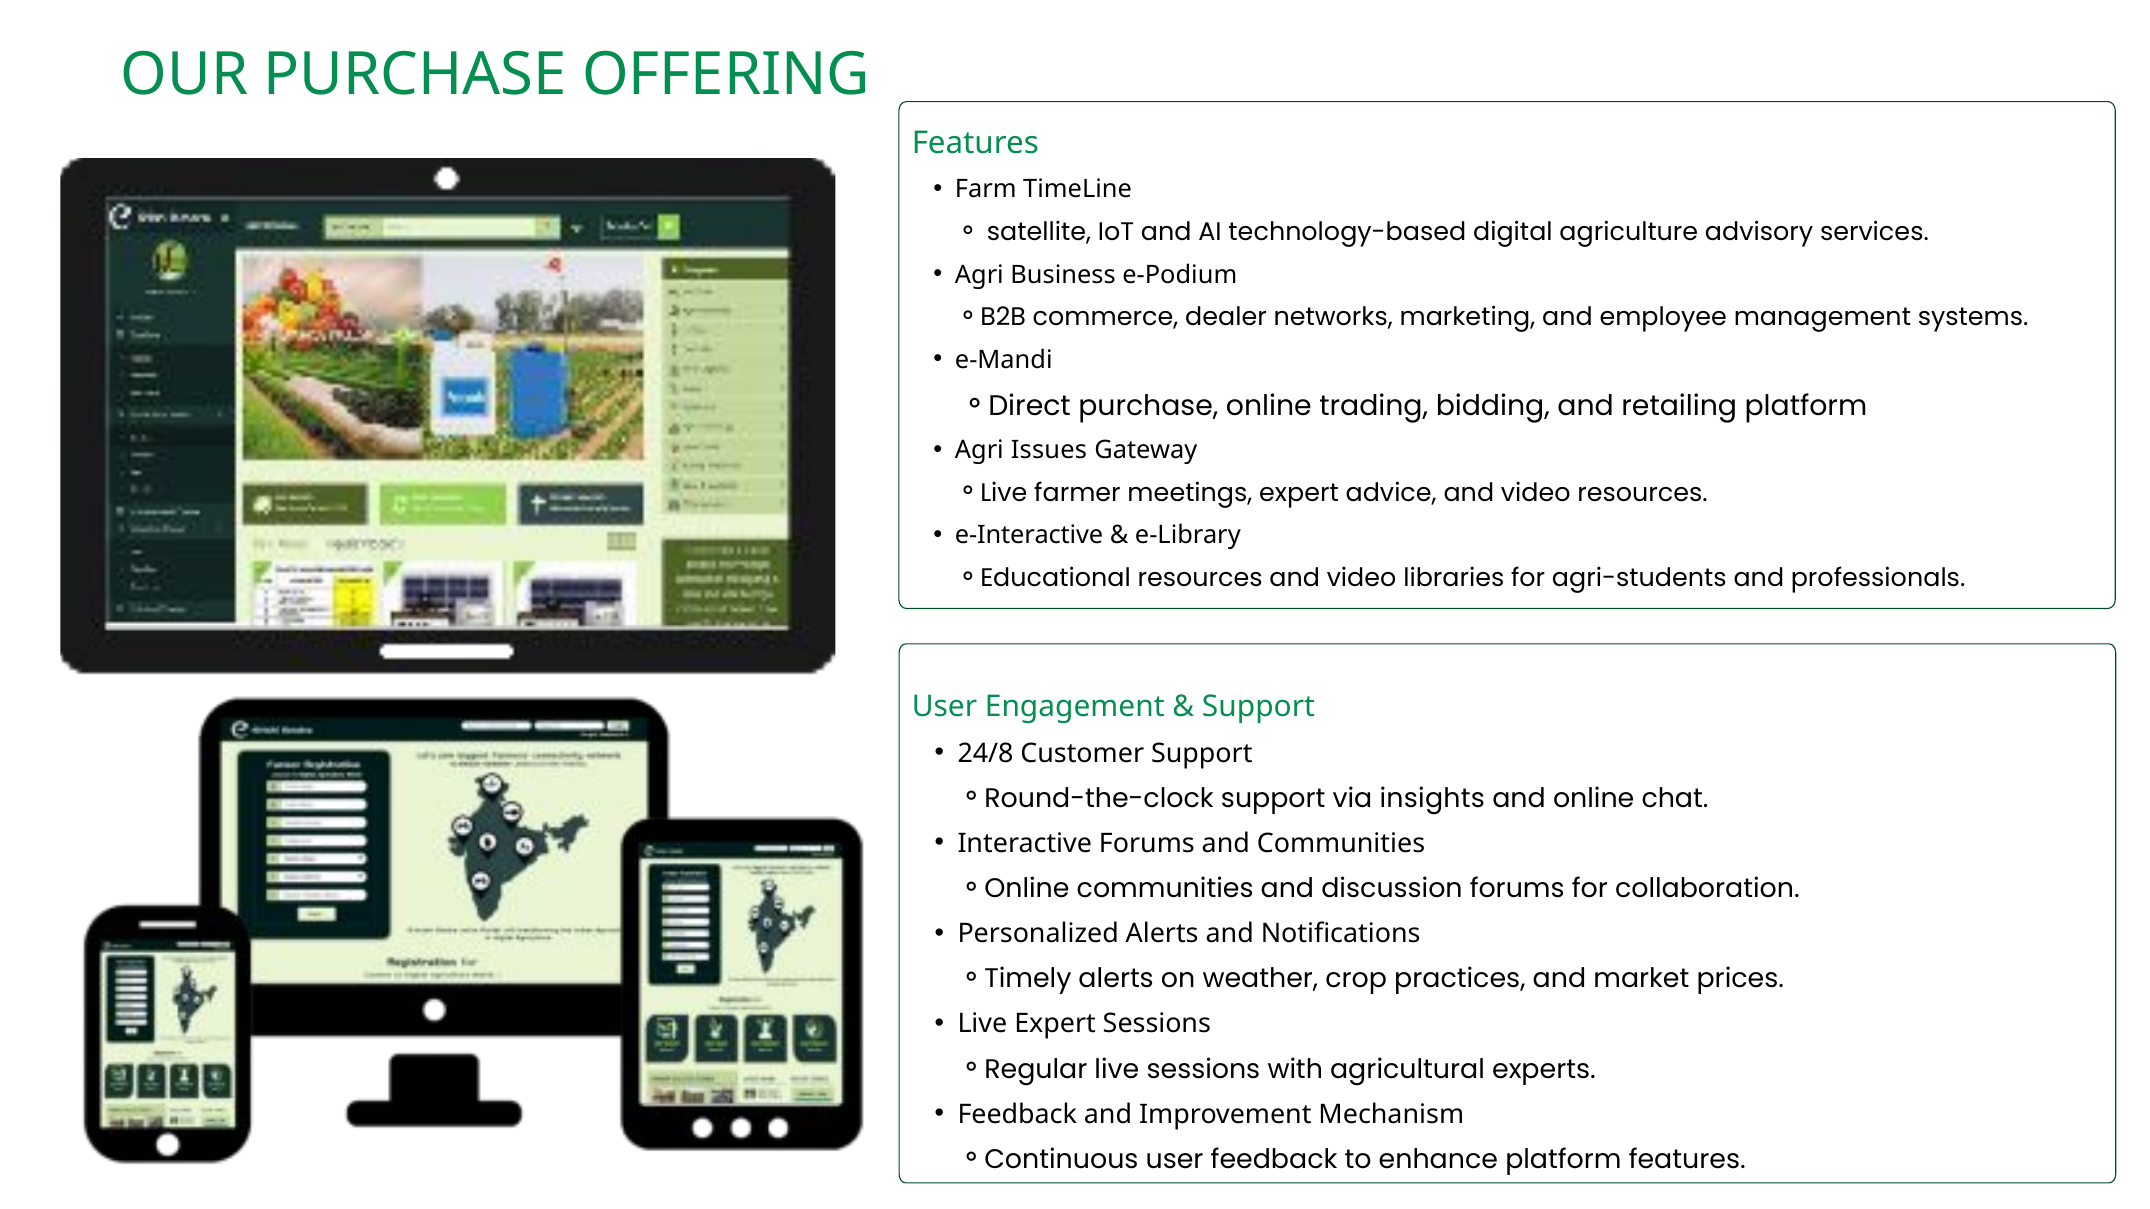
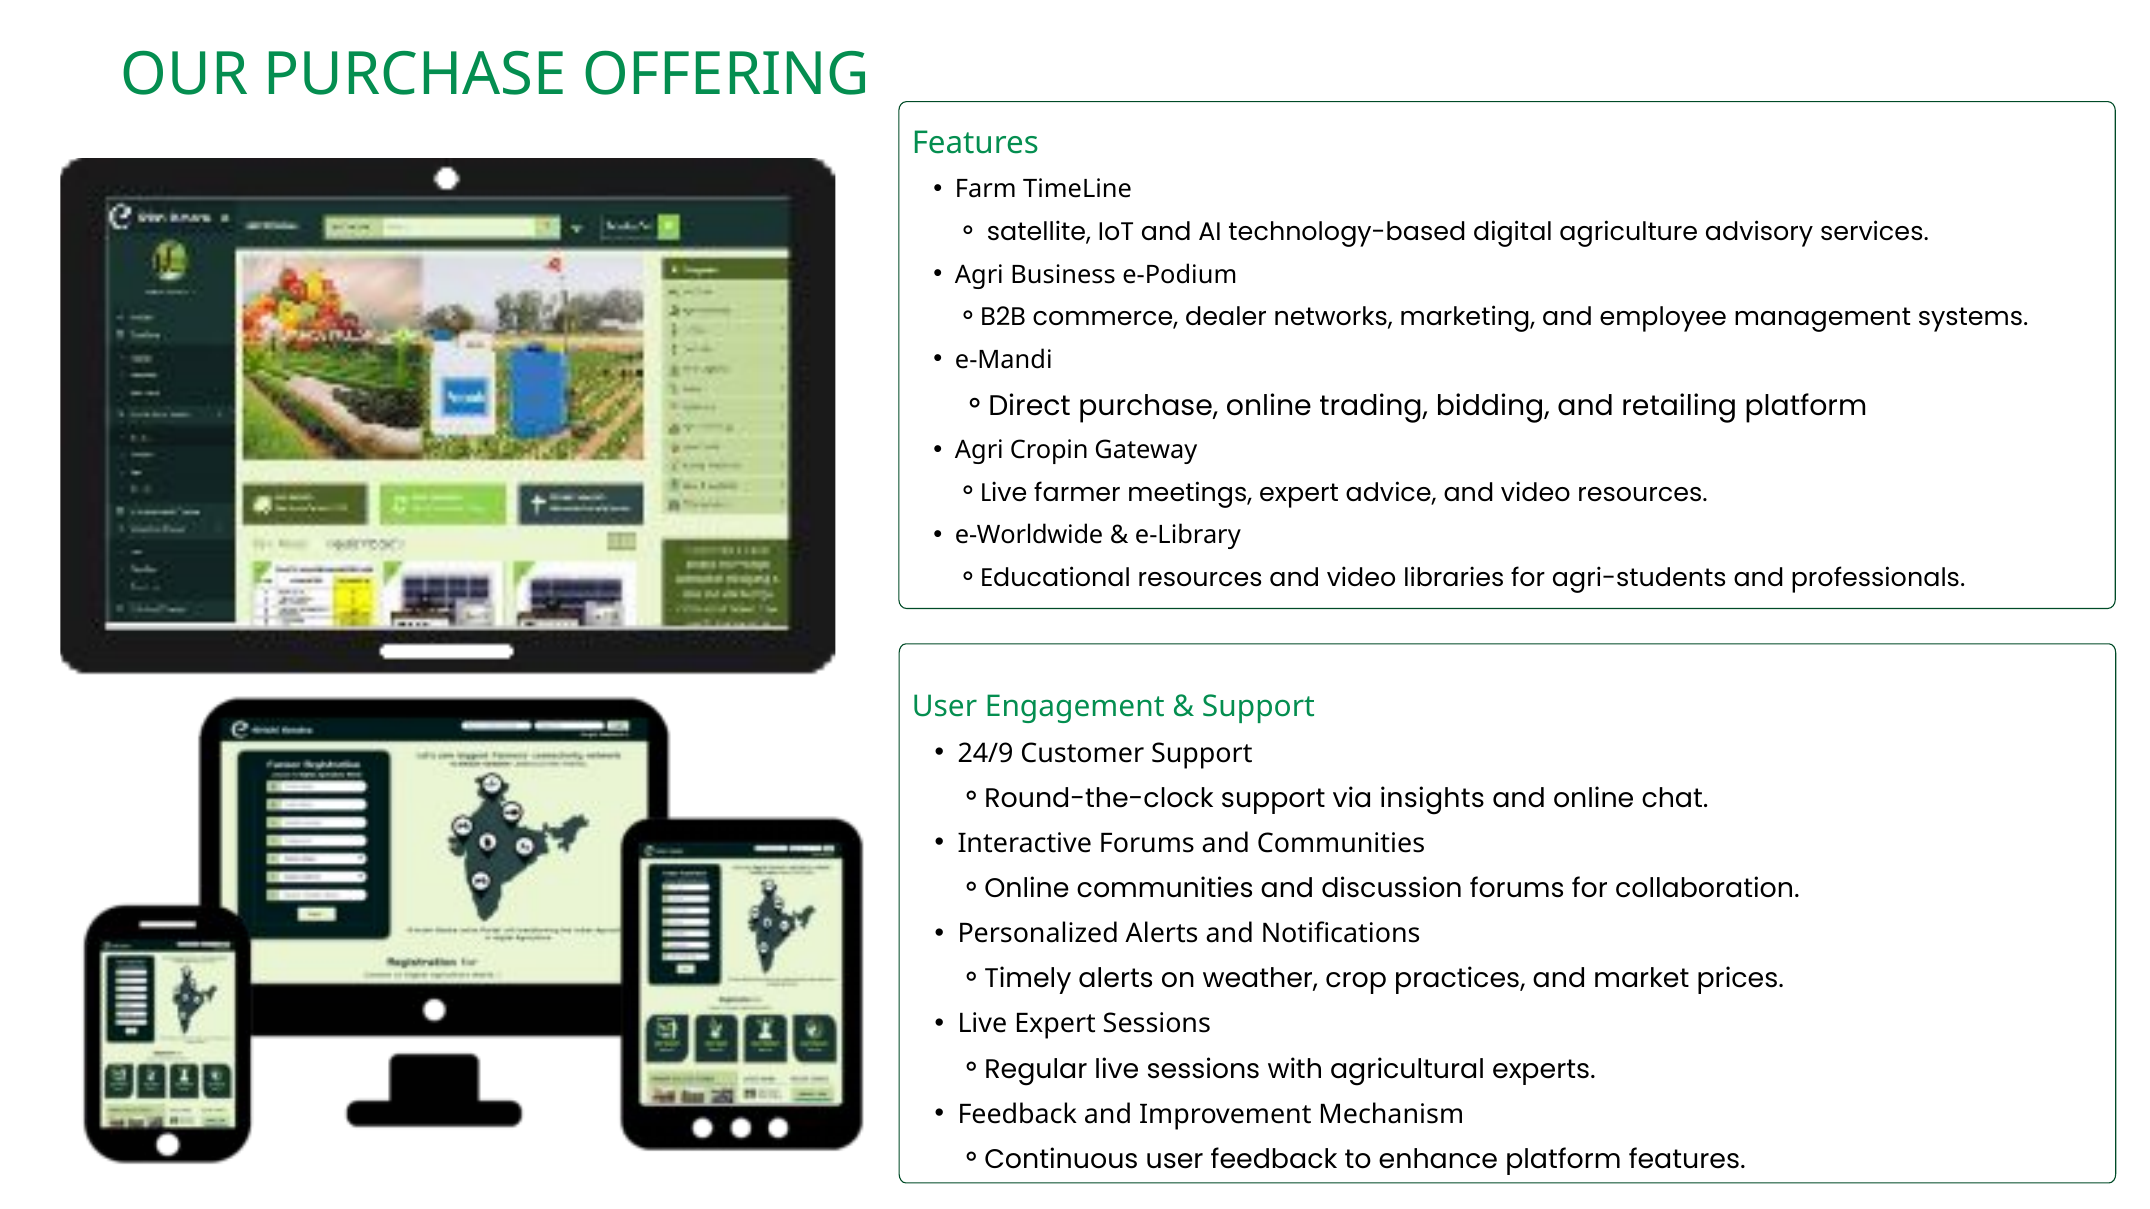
Issues: Issues -> Cropin (1049, 450)
e-Interactive: e-Interactive -> e-Worldwide (1029, 536)
24/8: 24/8 -> 24/9 (986, 753)
